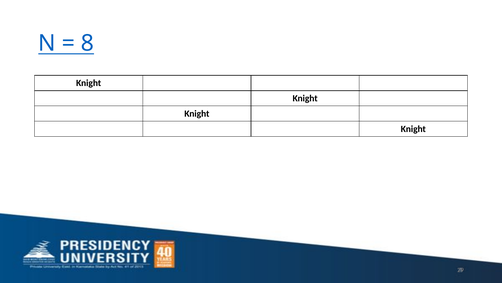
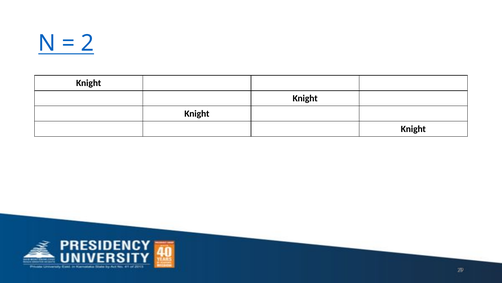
8: 8 -> 2 (87, 43)
